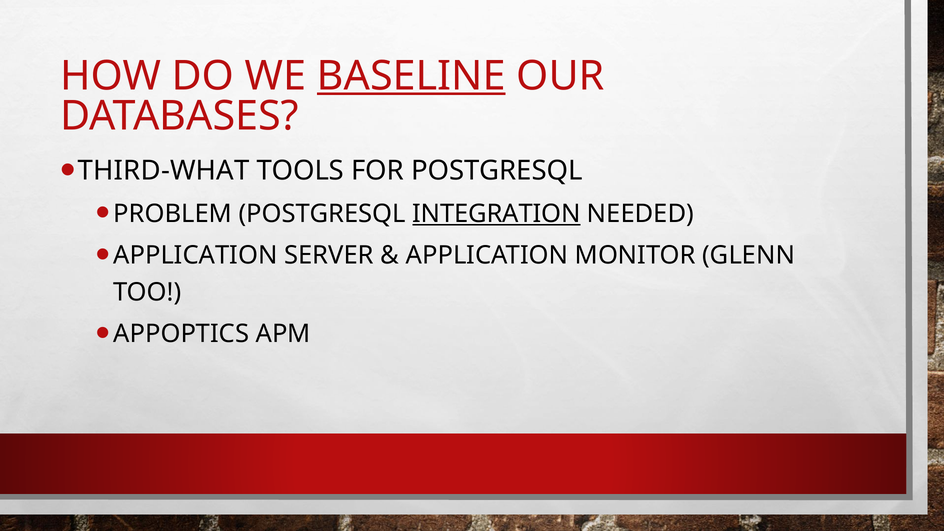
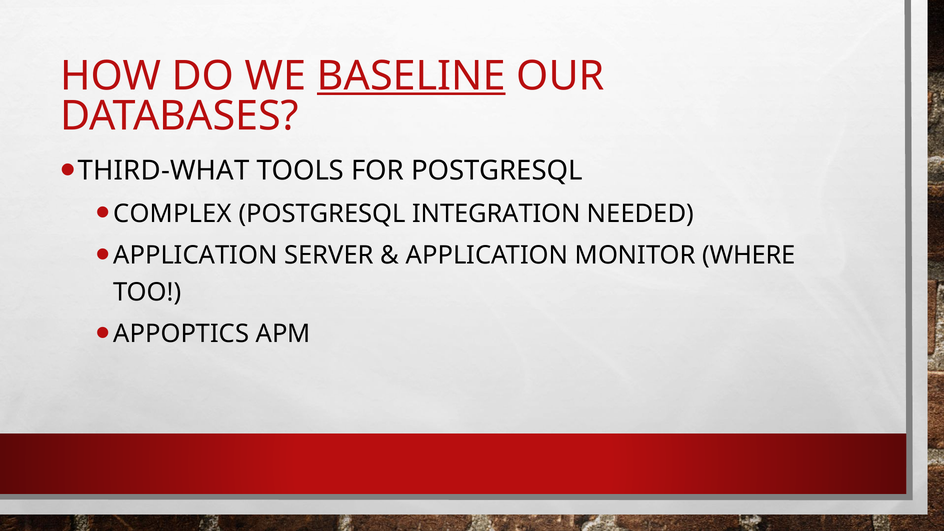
PROBLEM: PROBLEM -> COMPLEX (173, 214)
INTEGRATION underline: present -> none (496, 214)
GLENN: GLENN -> WHERE (749, 255)
